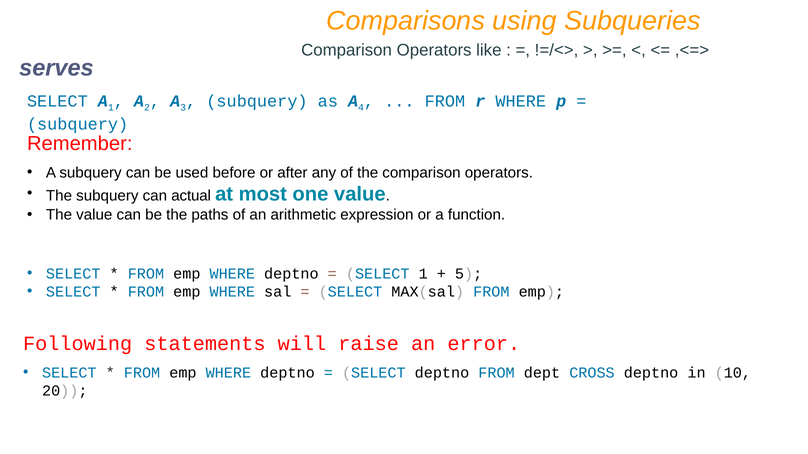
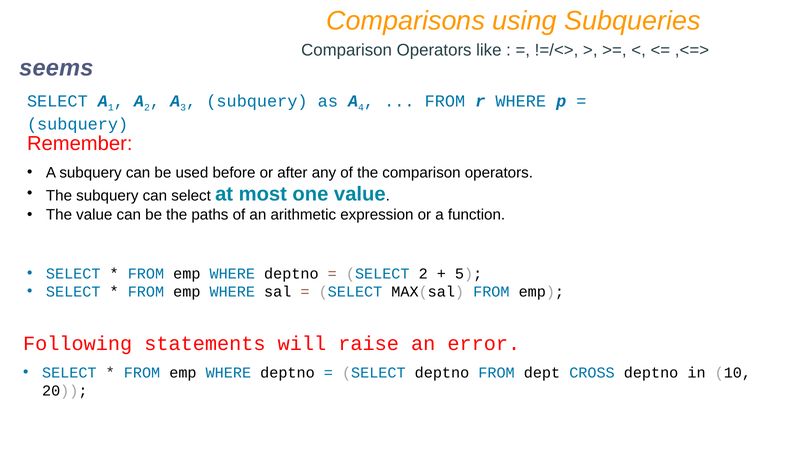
serves: serves -> seems (56, 68)
can actual: actual -> select (191, 196)
SELECT 1: 1 -> 2 (423, 274)
